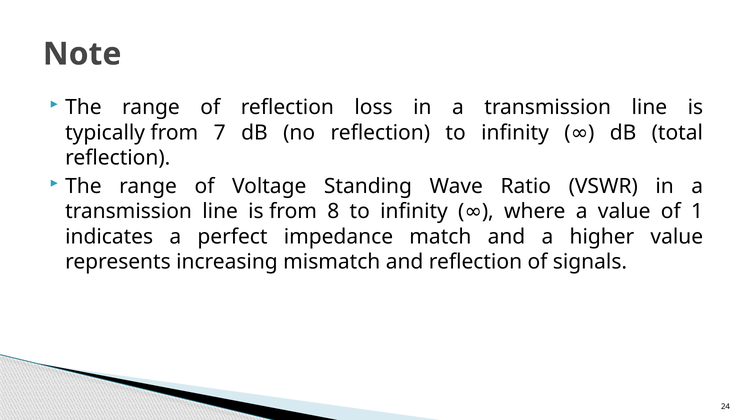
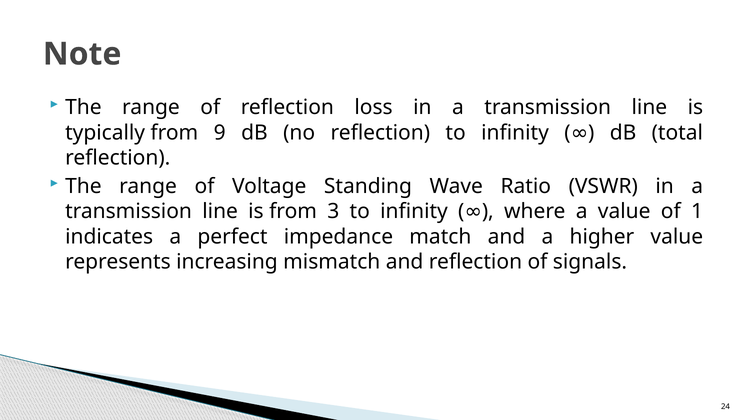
7: 7 -> 9 (220, 133)
8: 8 -> 3 (333, 211)
